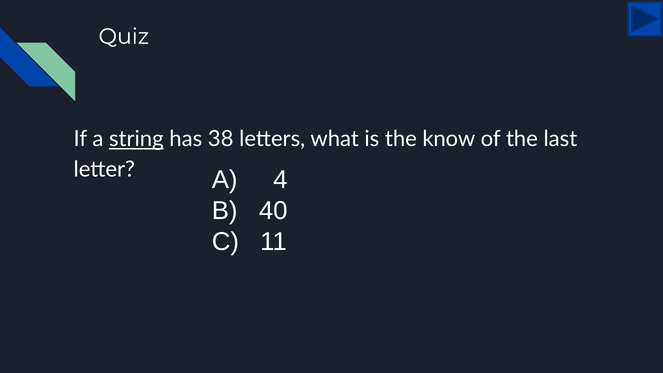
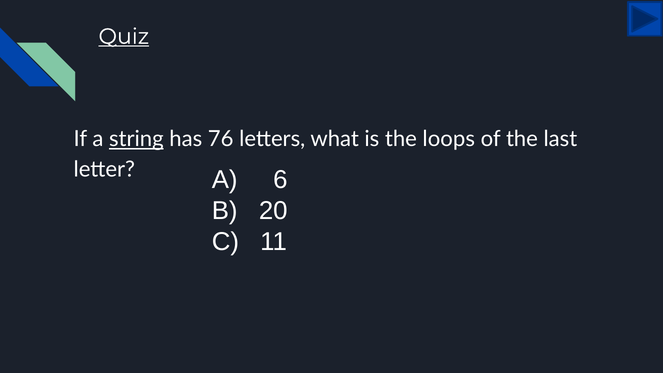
Quiz underline: none -> present (124, 37)
38: 38 -> 76 (221, 139)
know: know -> loops (449, 139)
4: 4 -> 6 (280, 180)
40: 40 -> 20 (273, 211)
